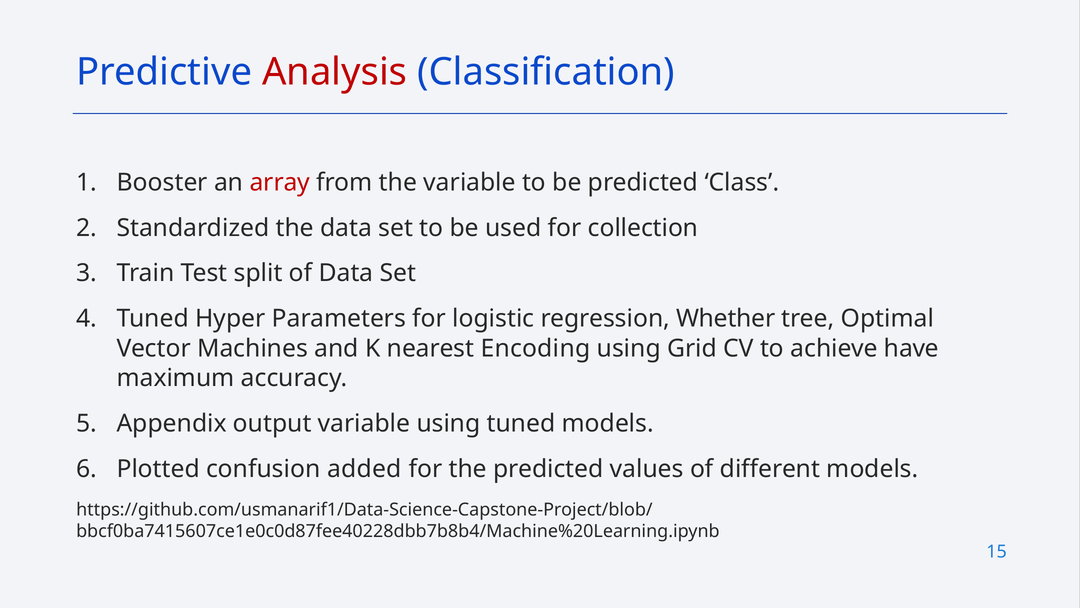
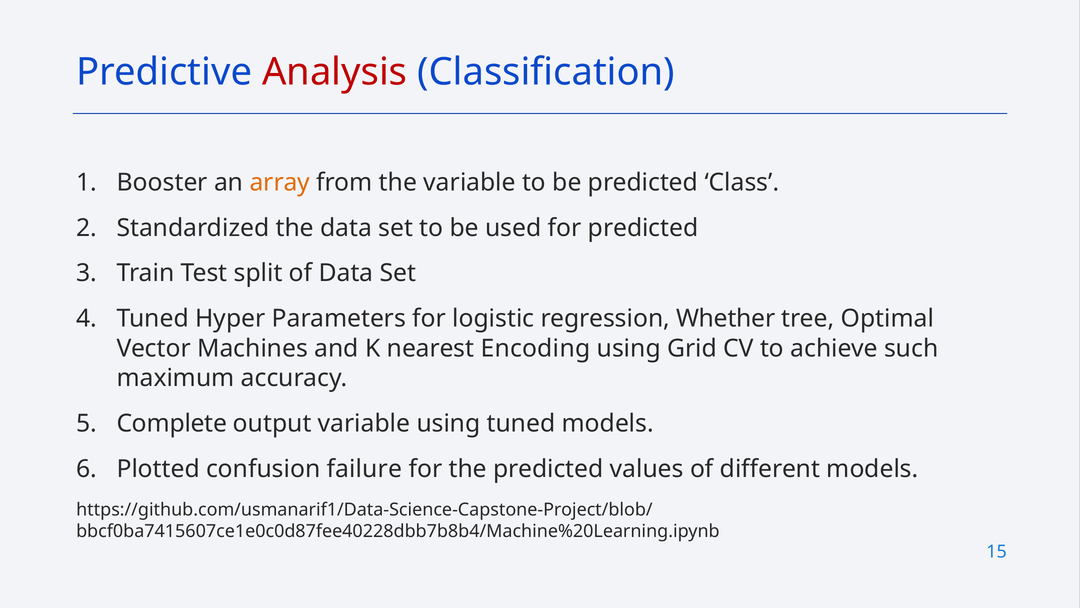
array colour: red -> orange (280, 182)
for collection: collection -> predicted (643, 228)
have: have -> such (911, 348)
Appendix: Appendix -> Complete (172, 423)
added: added -> failure (364, 469)
